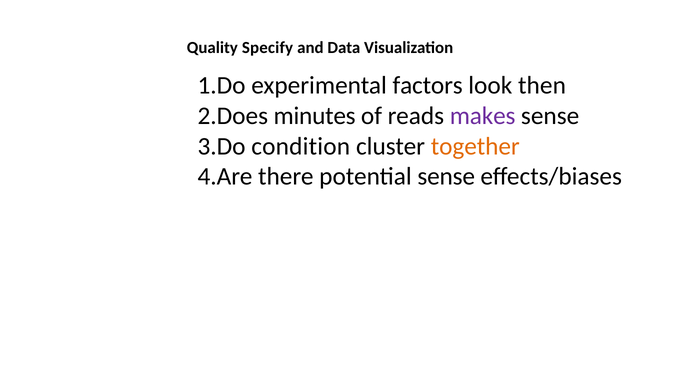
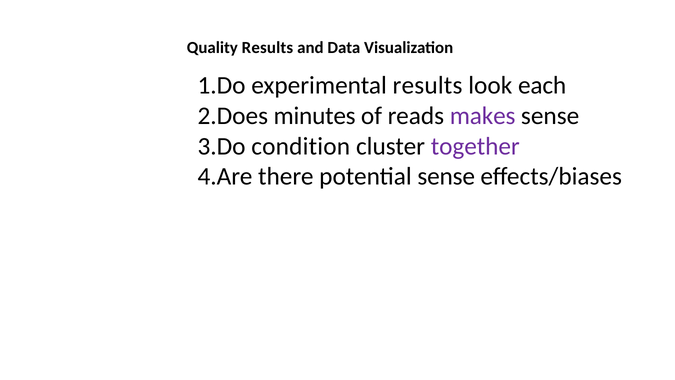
Quality Specify: Specify -> Results (267, 47)
experimental factors: factors -> results (427, 85)
then: then -> each (542, 85)
together colour: orange -> purple (475, 146)
